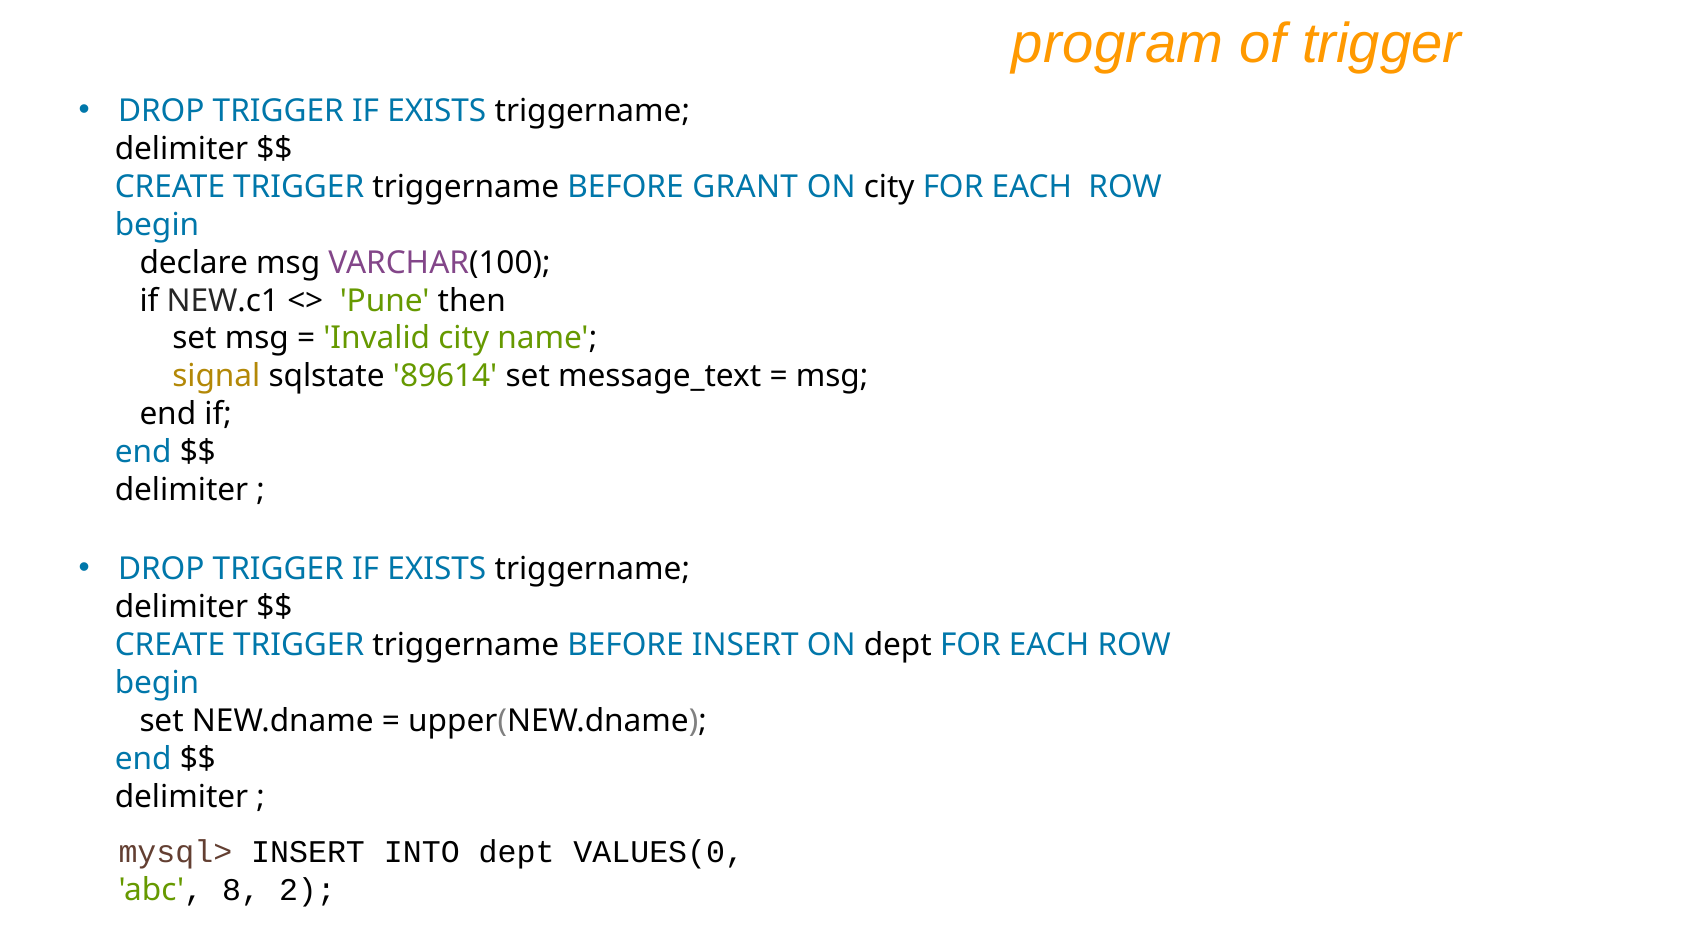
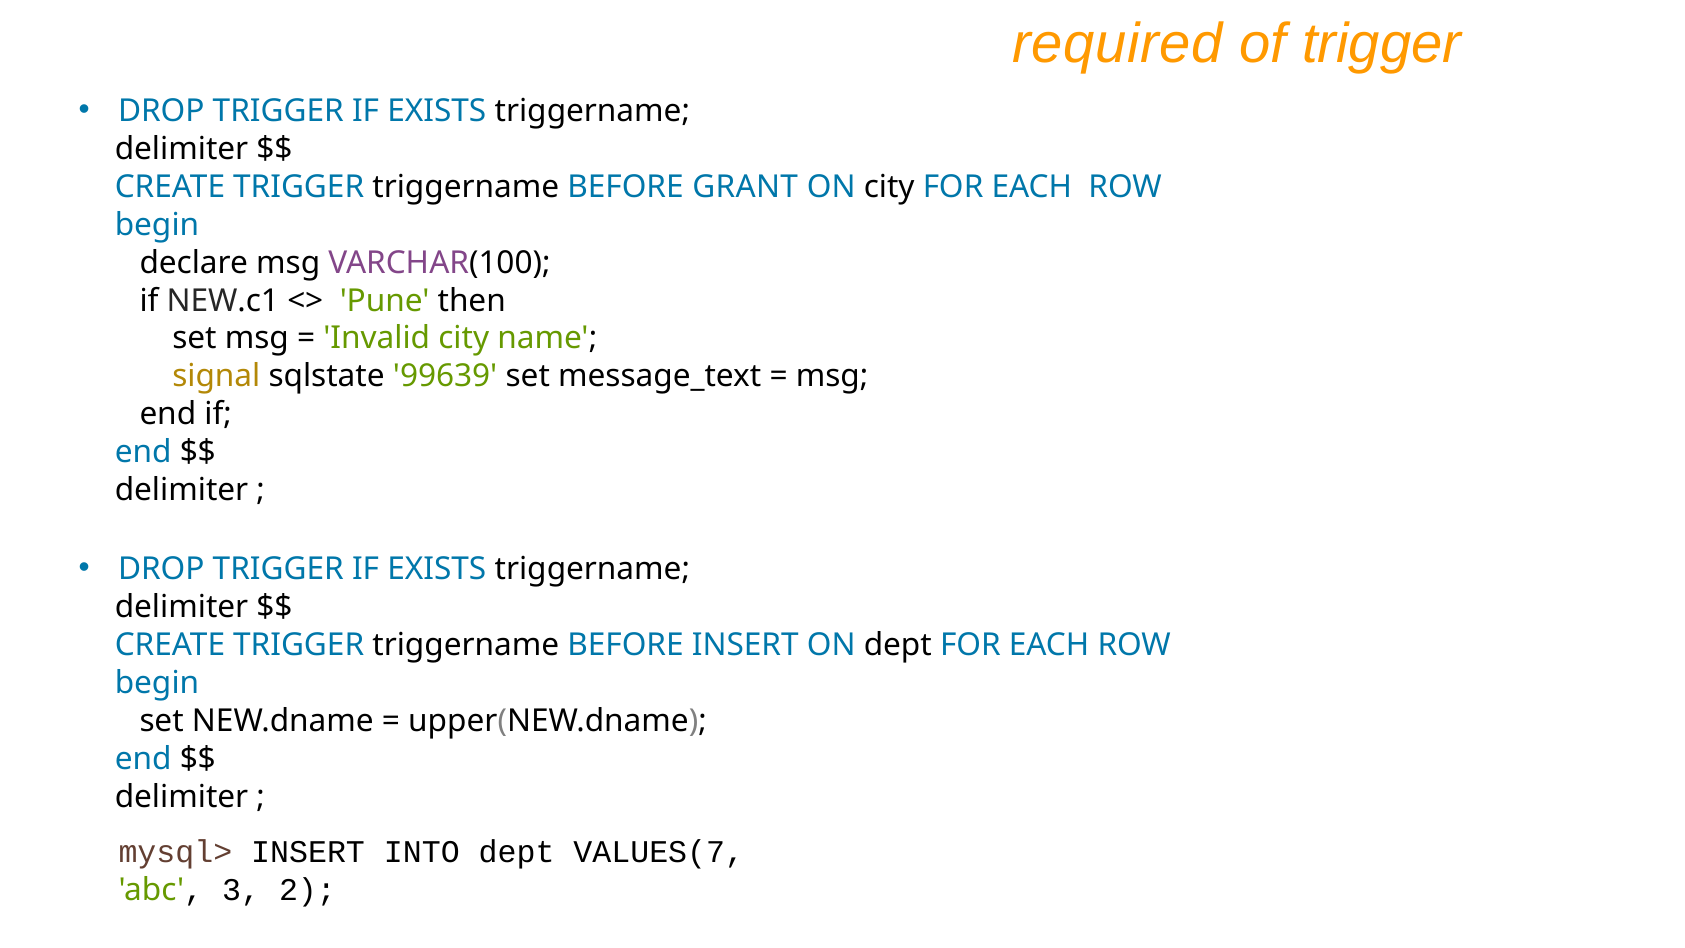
program: program -> required (1118, 44)
89614: 89614 -> 99639 (445, 376)
VALUES(0: VALUES(0 -> VALUES(7 (659, 852)
8: 8 -> 3 (241, 890)
